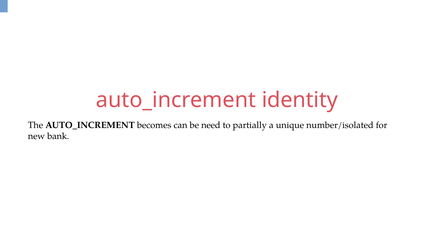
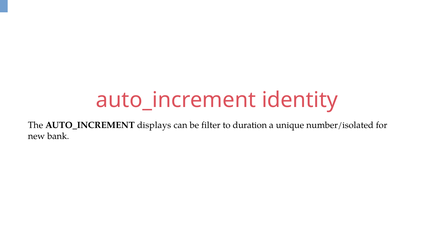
becomes: becomes -> displays (154, 125)
need: need -> filter (211, 125)
partially: partially -> duration (250, 125)
